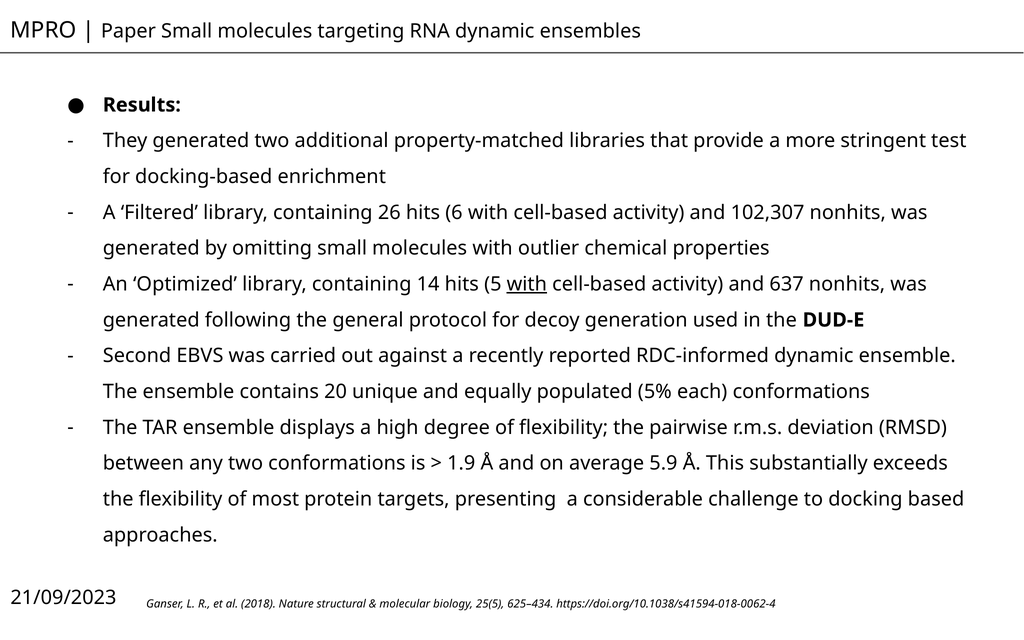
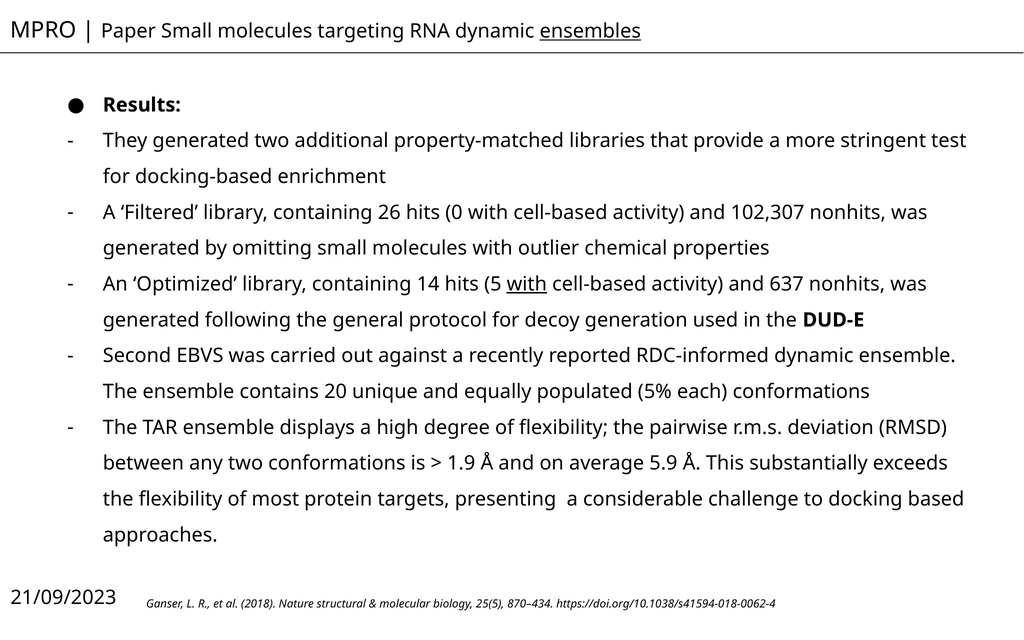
ensembles underline: none -> present (590, 31)
6: 6 -> 0 (454, 212)
625–434: 625–434 -> 870–434 (530, 604)
